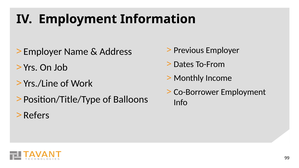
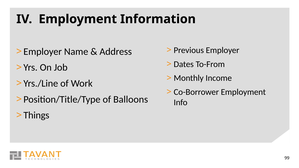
Refers: Refers -> Things (36, 115)
